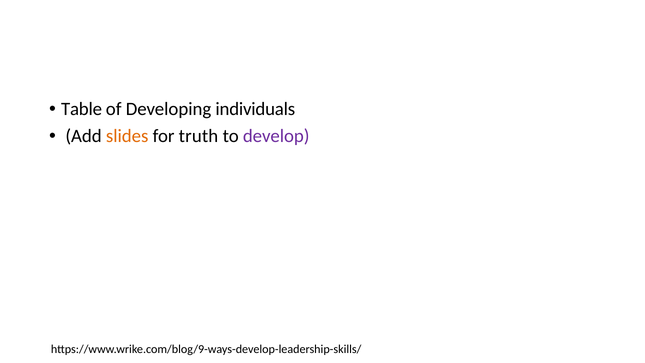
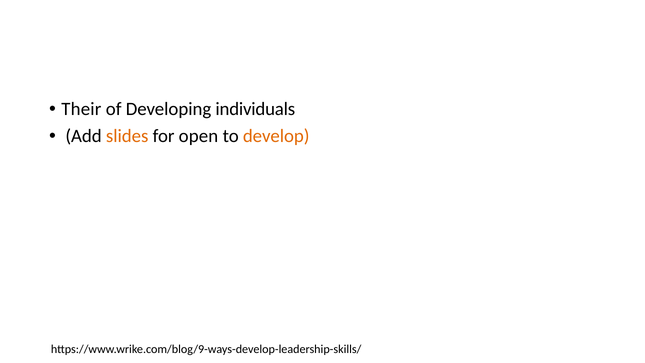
Table: Table -> Their (81, 109)
truth: truth -> open (198, 136)
develop colour: purple -> orange (276, 136)
